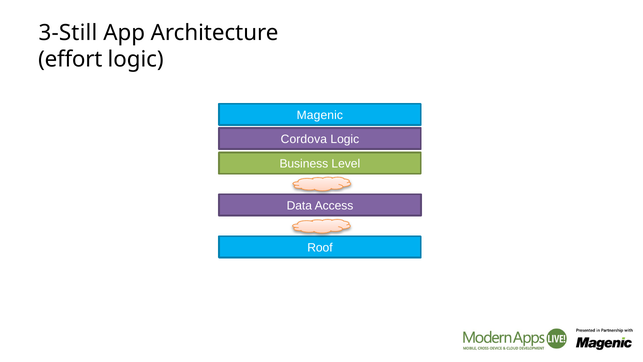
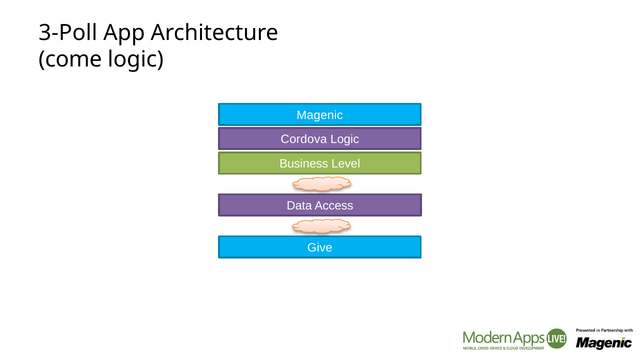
3-Still: 3-Still -> 3-Poll (68, 33)
effort: effort -> come (70, 60)
Roof: Roof -> Give (320, 248)
